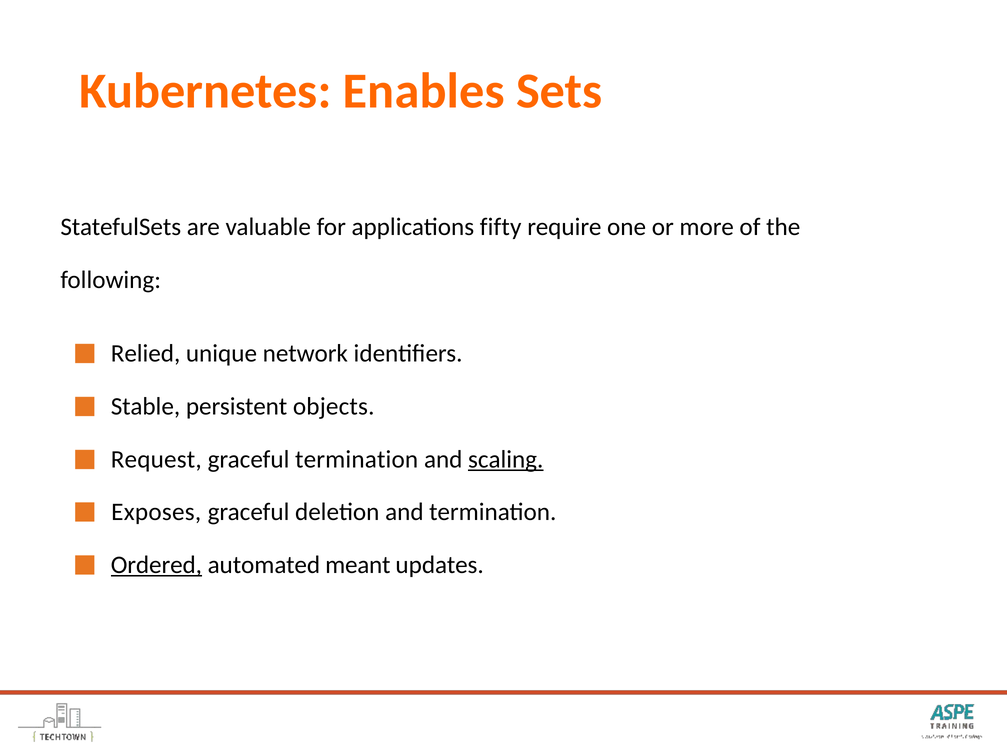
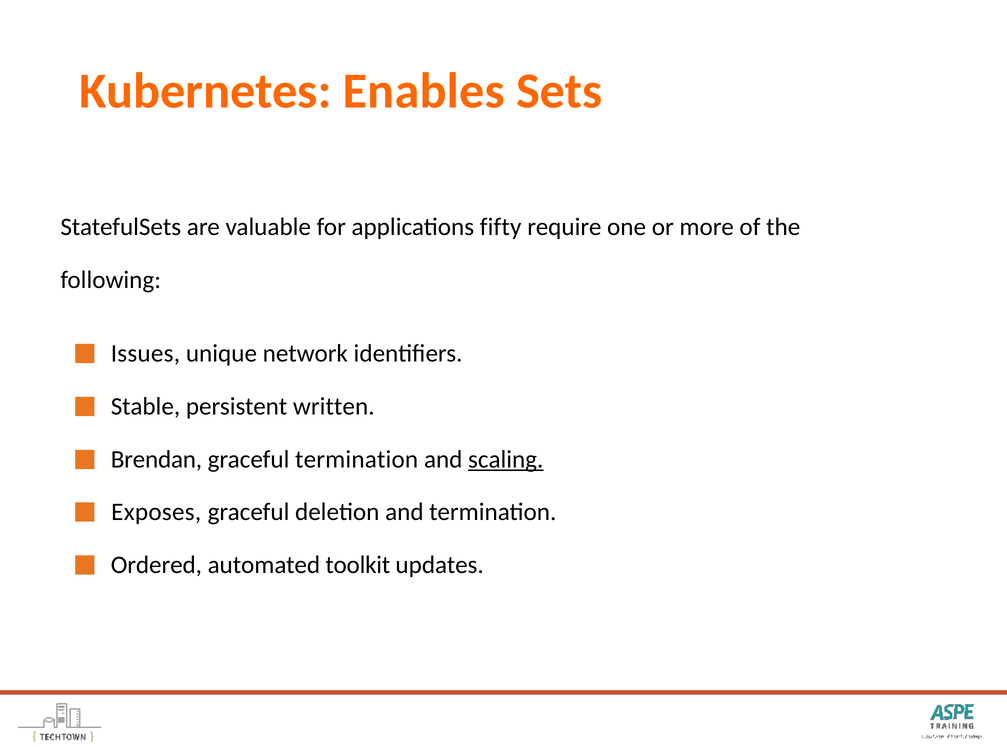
Relied: Relied -> Issues (145, 354)
objects: objects -> written (334, 407)
Request: Request -> Brendan (156, 459)
Ordered underline: present -> none (156, 565)
meant: meant -> toolkit (358, 565)
